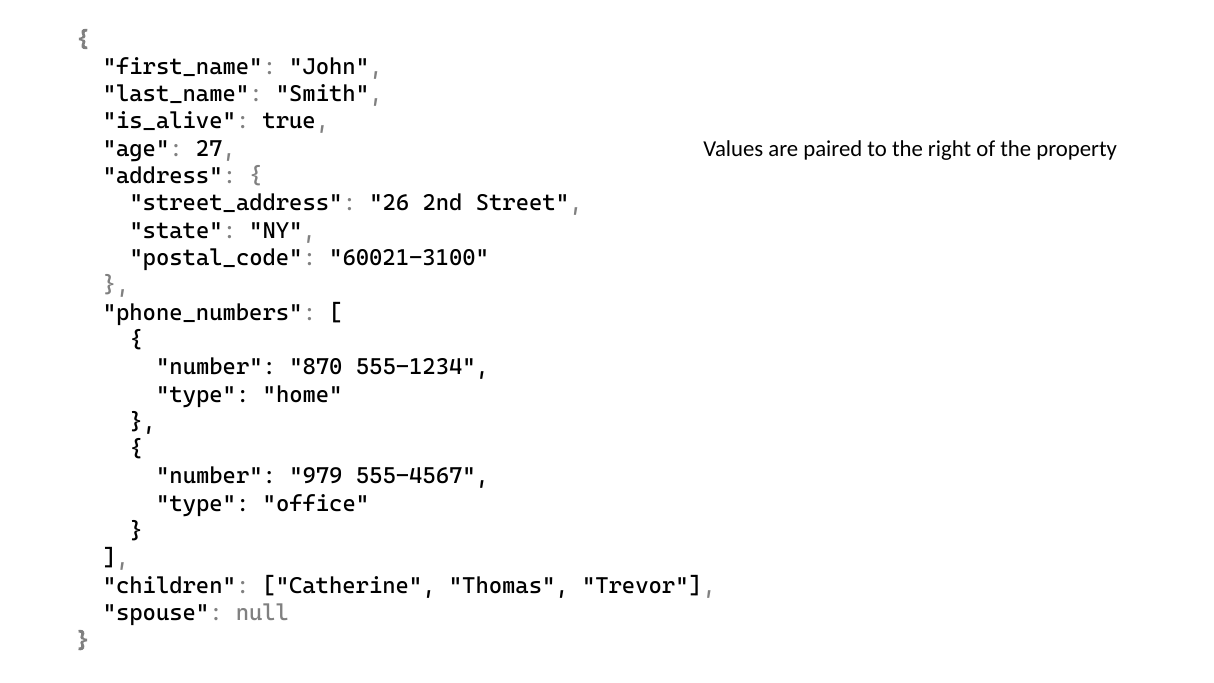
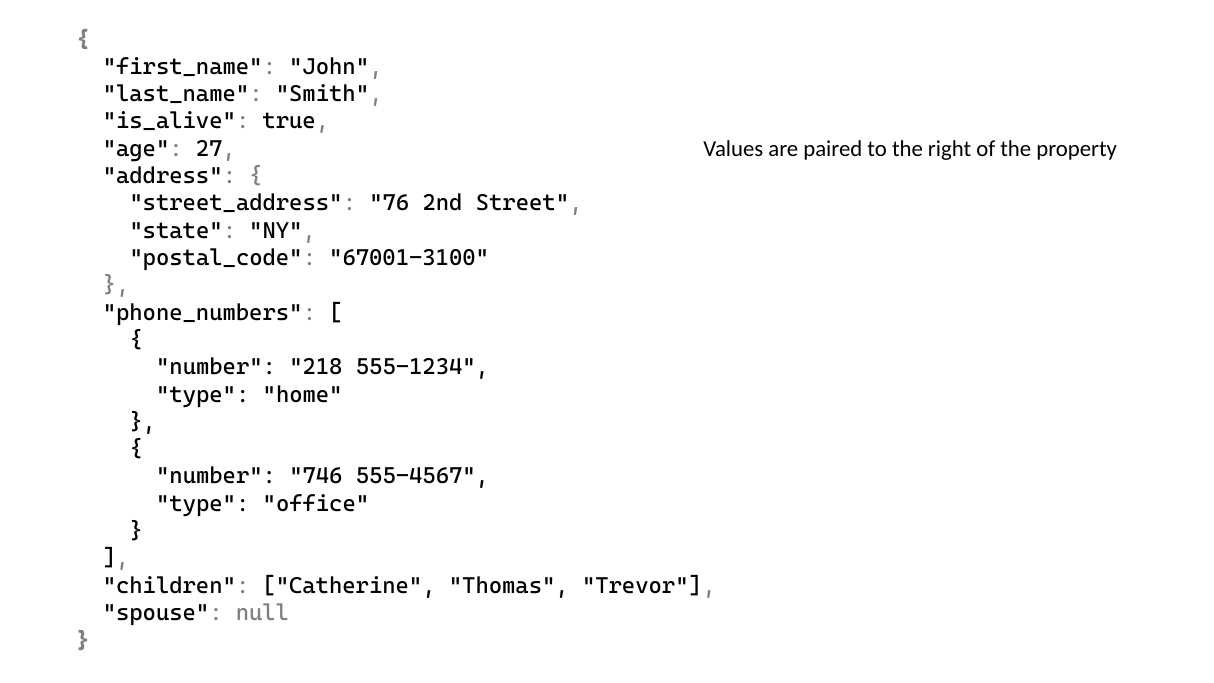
26: 26 -> 76 (389, 203)
60021-3100: 60021-3100 -> 67001-3100 (409, 258)
870: 870 -> 218 (316, 367)
979: 979 -> 746 (316, 476)
